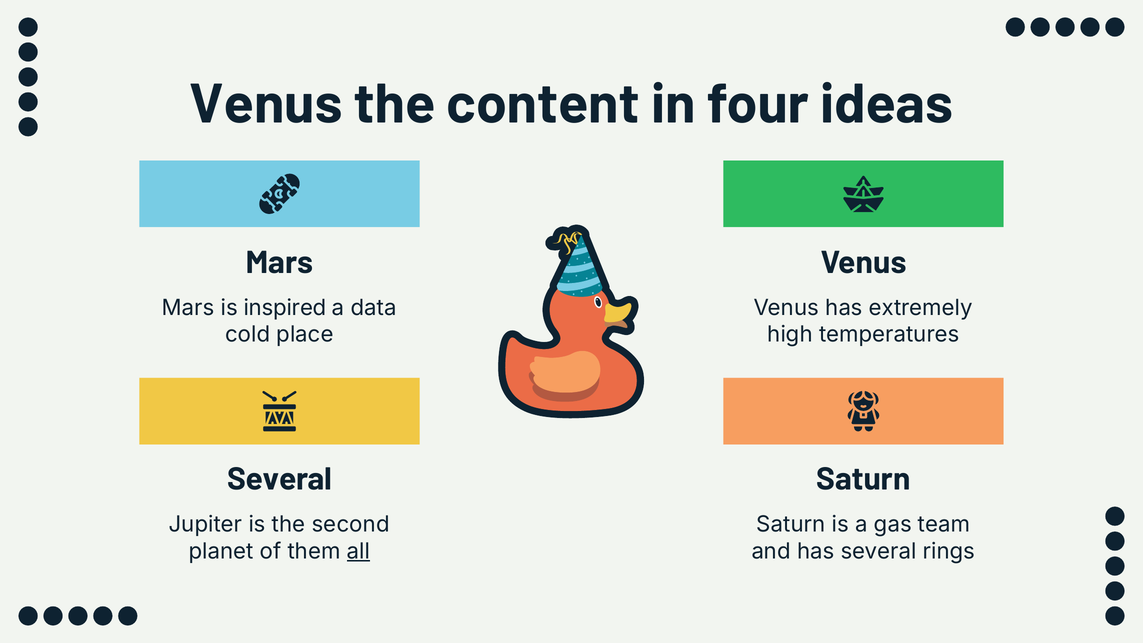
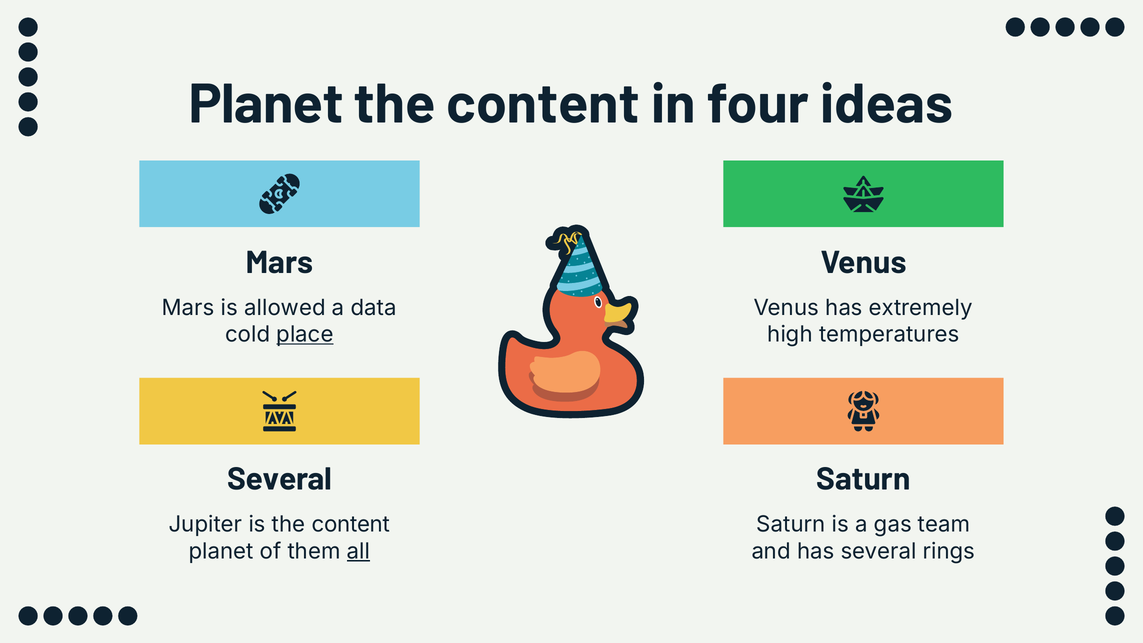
Venus: Venus -> Planet (266, 104)
inspired: inspired -> allowed (285, 308)
place underline: none -> present (305, 334)
is the second: second -> content (351, 525)
